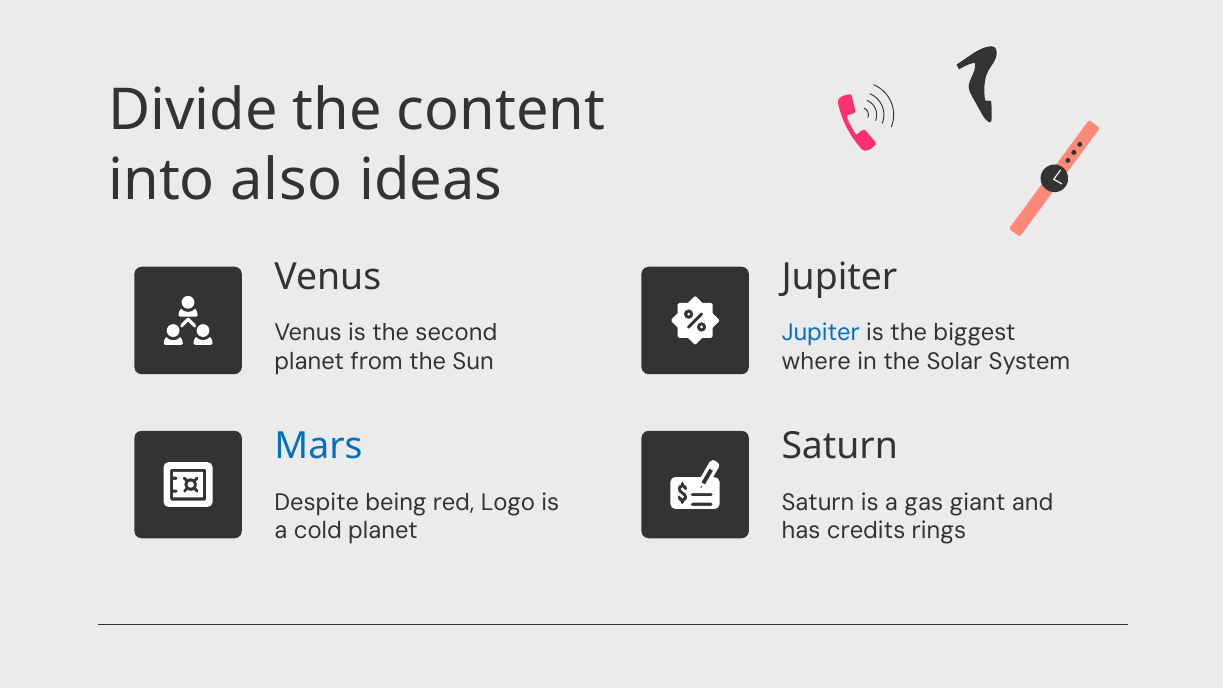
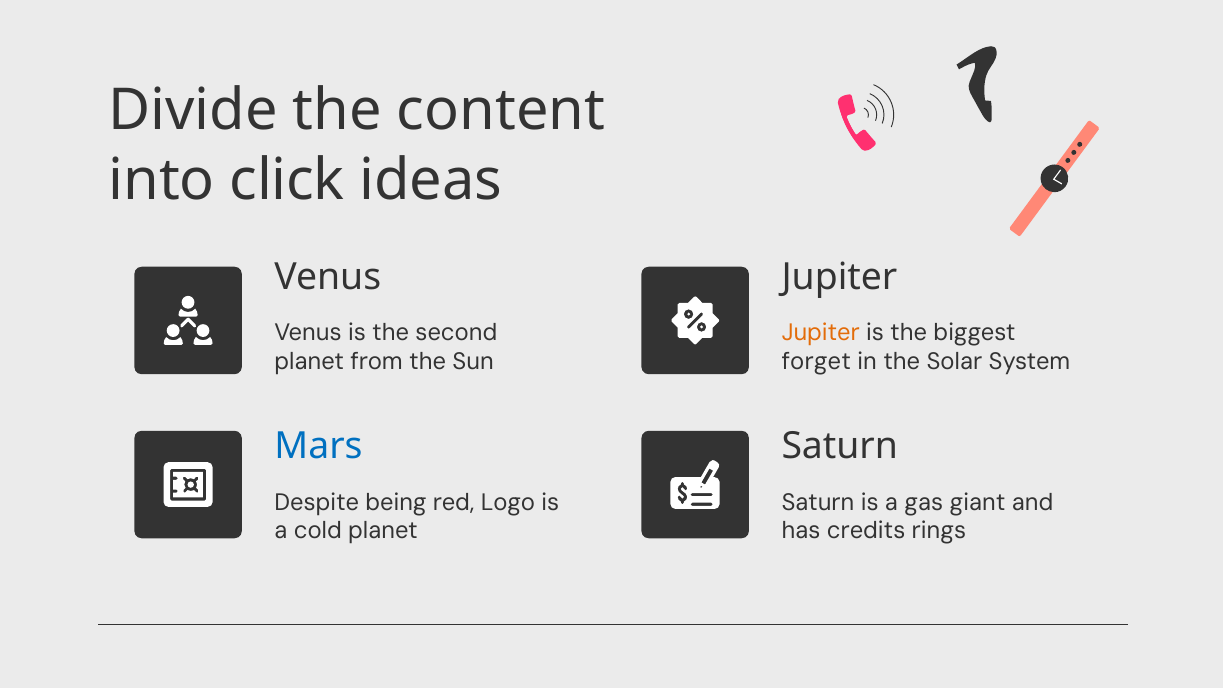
also: also -> click (287, 180)
Jupiter colour: blue -> orange (821, 333)
where: where -> forget (816, 362)
